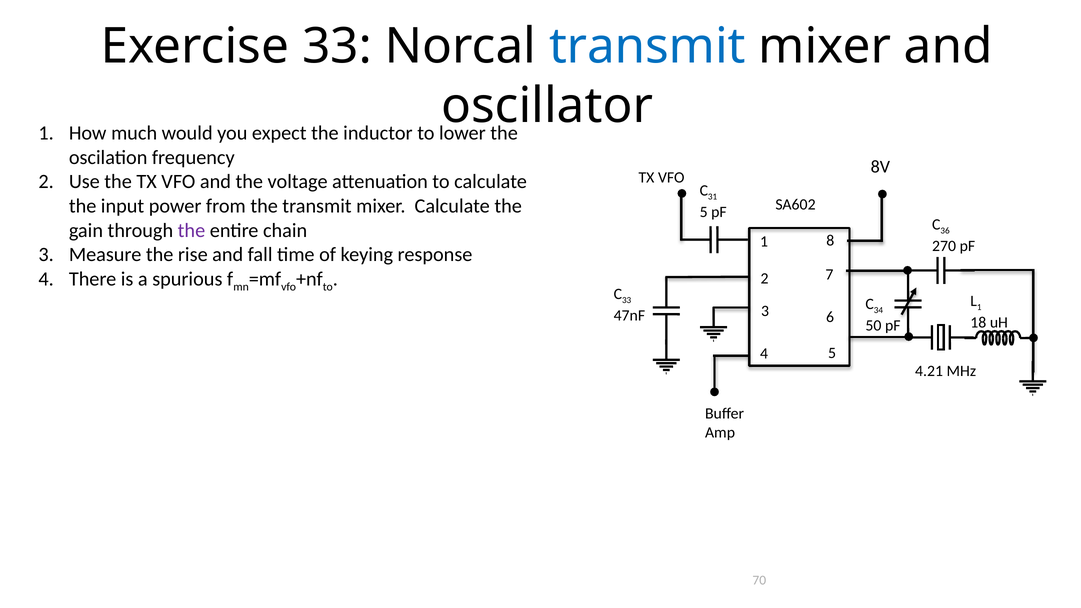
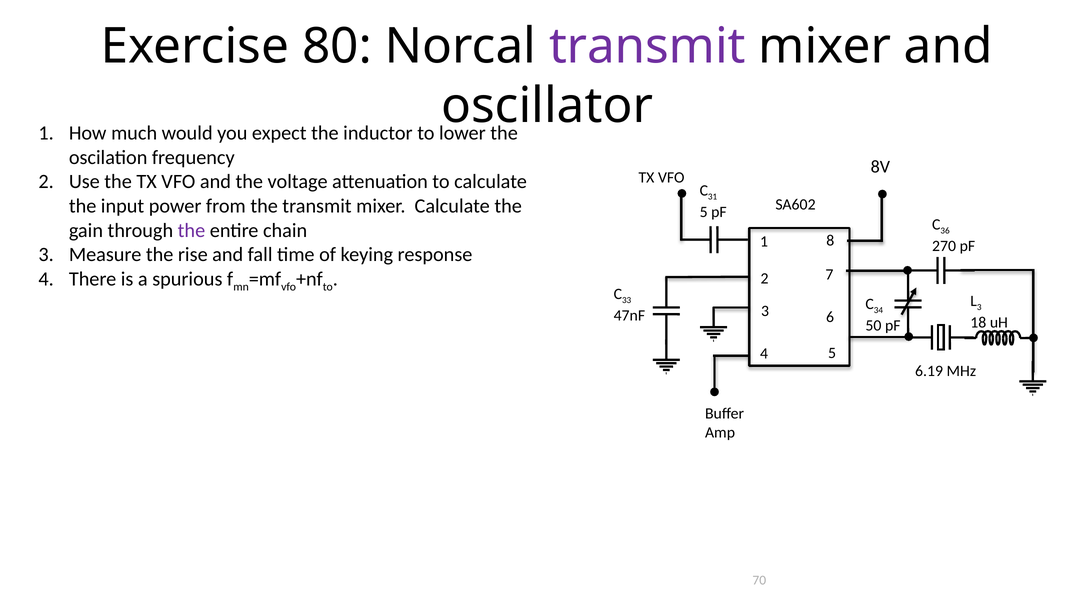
Exercise 33: 33 -> 80 (337, 47)
transmit colour: blue -> purple (647, 47)
1: 1 -> 3 (979, 307)
4.21: 4.21 -> 6.19 (929, 371)
